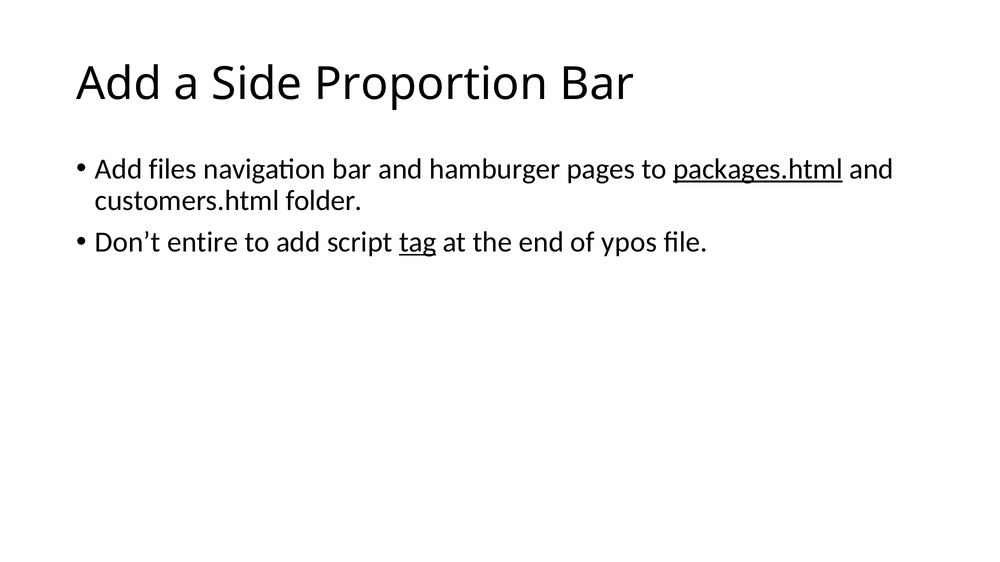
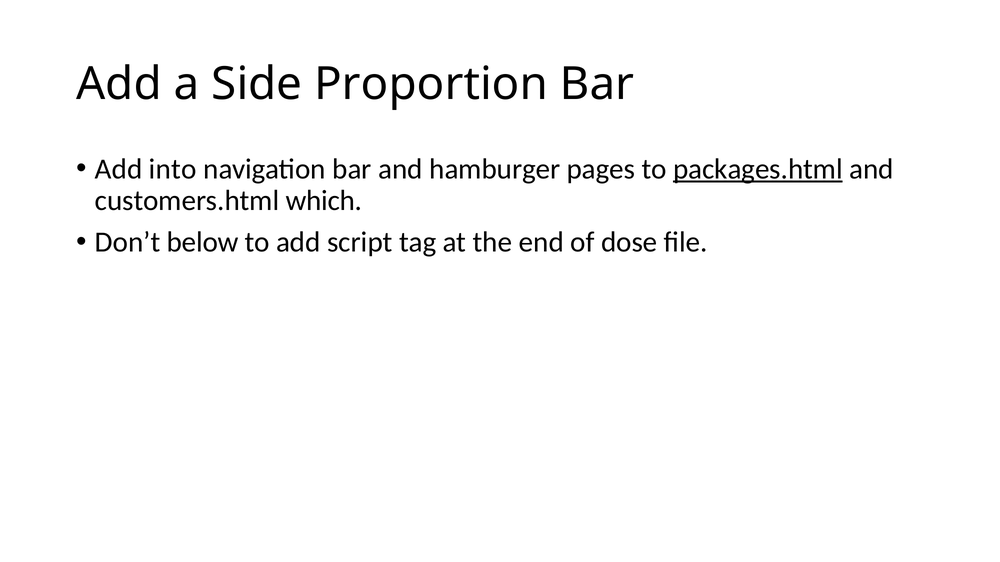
files: files -> into (173, 169)
folder: folder -> which (324, 201)
entire: entire -> below (203, 243)
tag underline: present -> none (418, 243)
ypos: ypos -> dose (629, 243)
